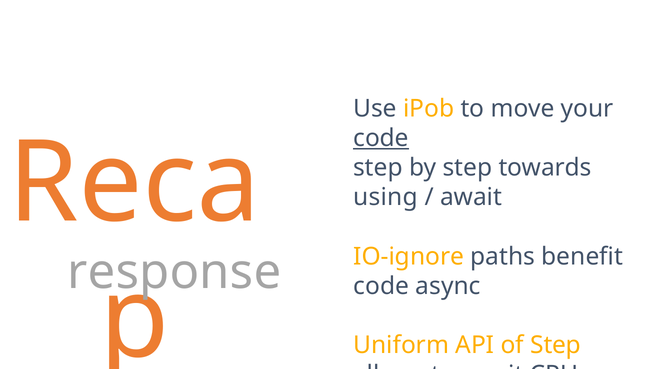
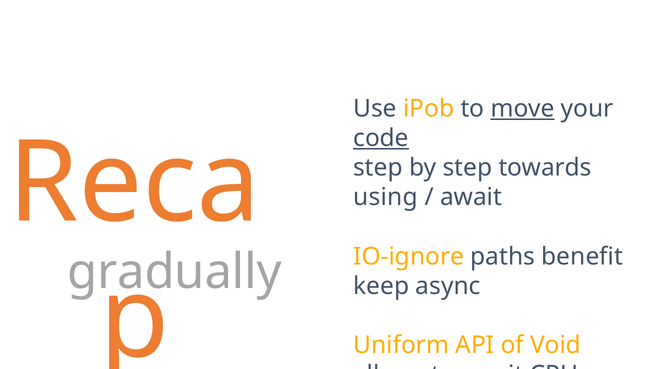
move underline: none -> present (523, 109)
response: response -> gradually (175, 272)
code: code -> keep (381, 286)
of Step: Step -> Void (556, 344)
